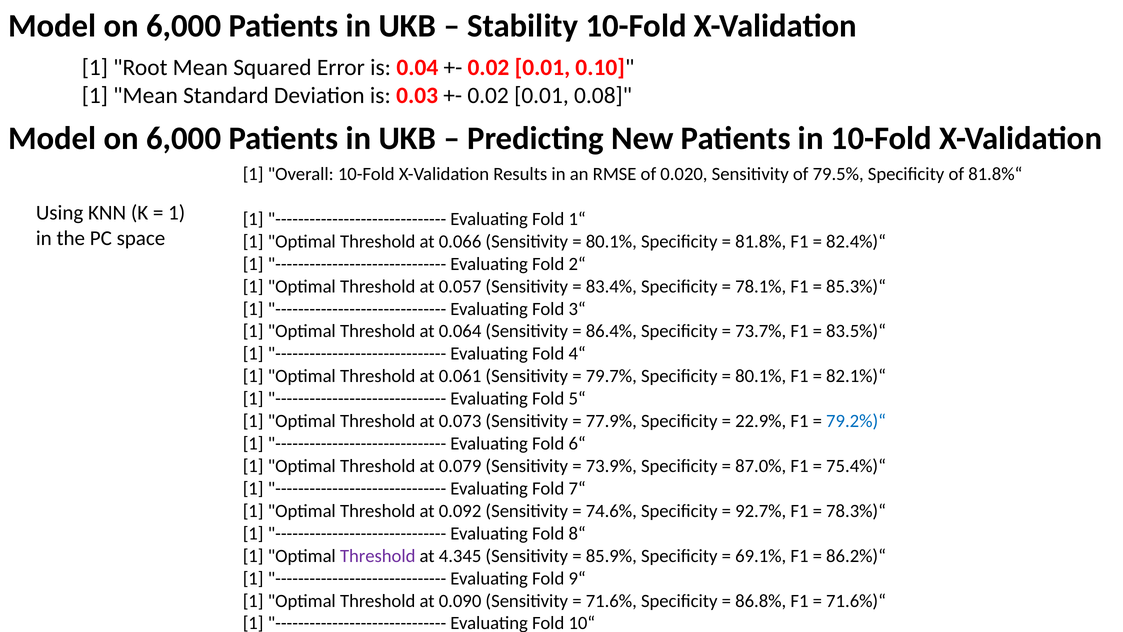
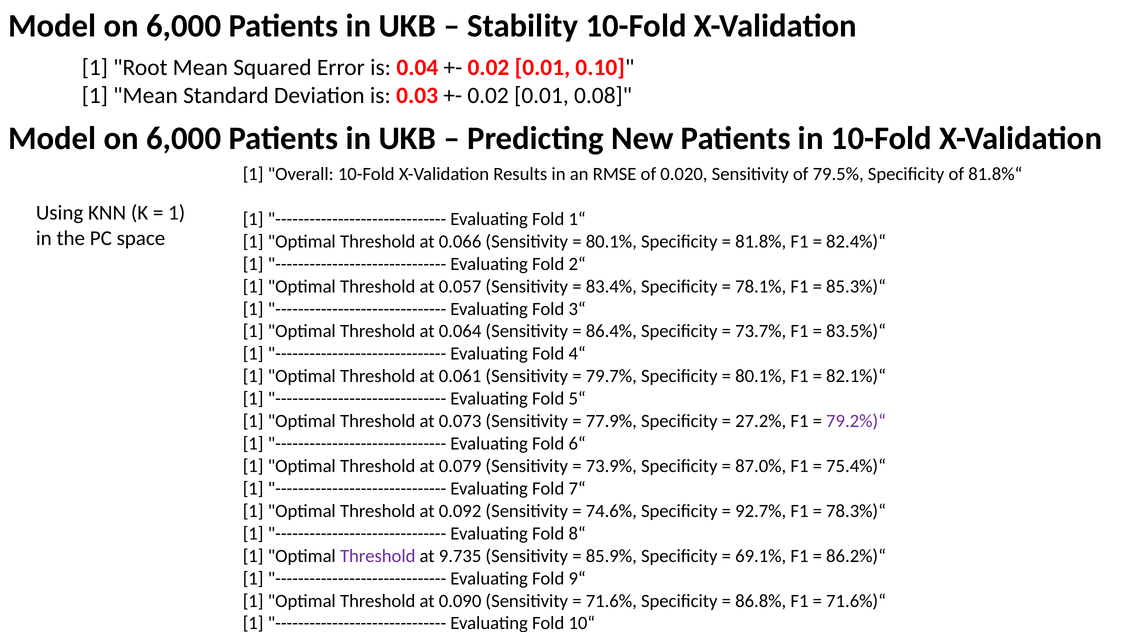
22.9%: 22.9% -> 27.2% (761, 421)
79.2%)“ colour: blue -> purple (856, 421)
4.345: 4.345 -> 9.735 (460, 556)
